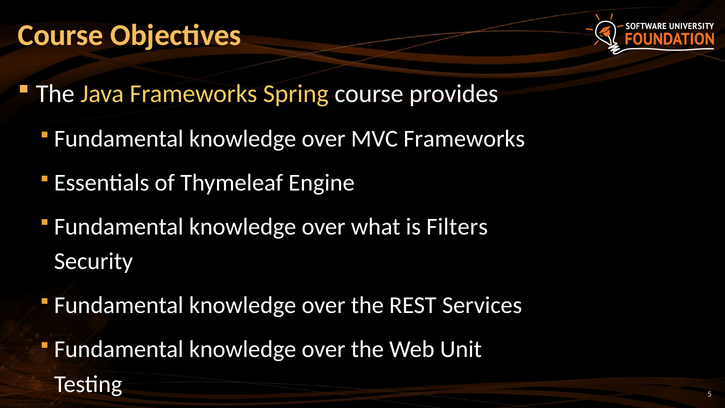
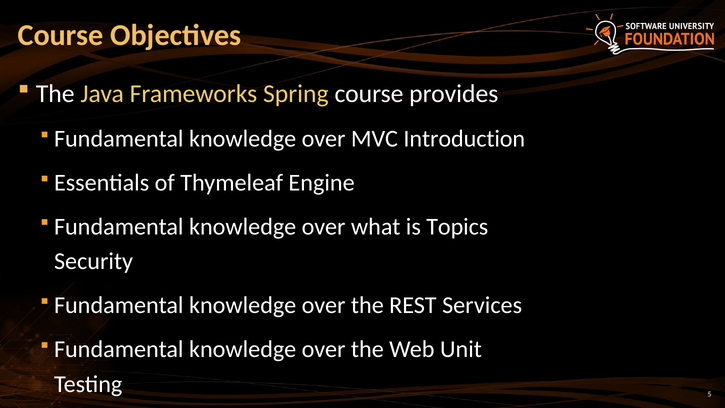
MVC Frameworks: Frameworks -> Introduction (464, 139)
Filters: Filters -> Topics (457, 226)
